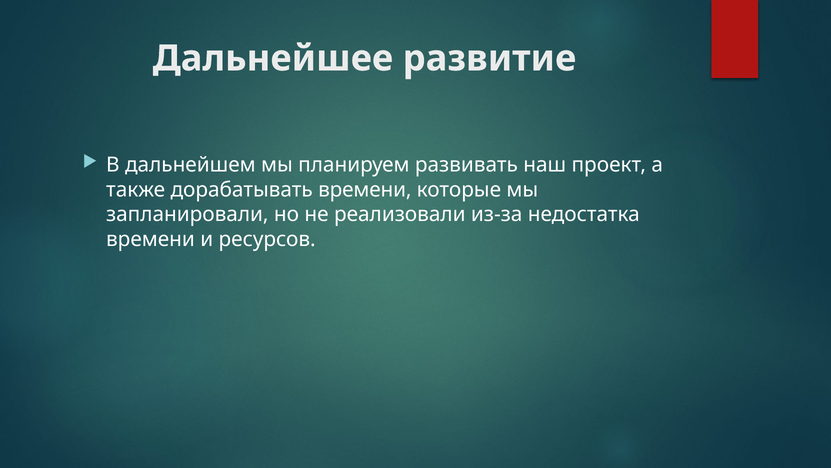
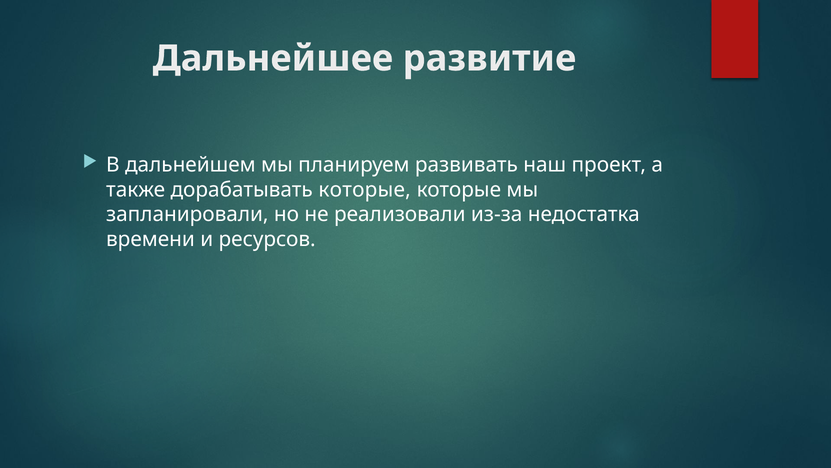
дорабатывать времени: времени -> которые (365, 189)
